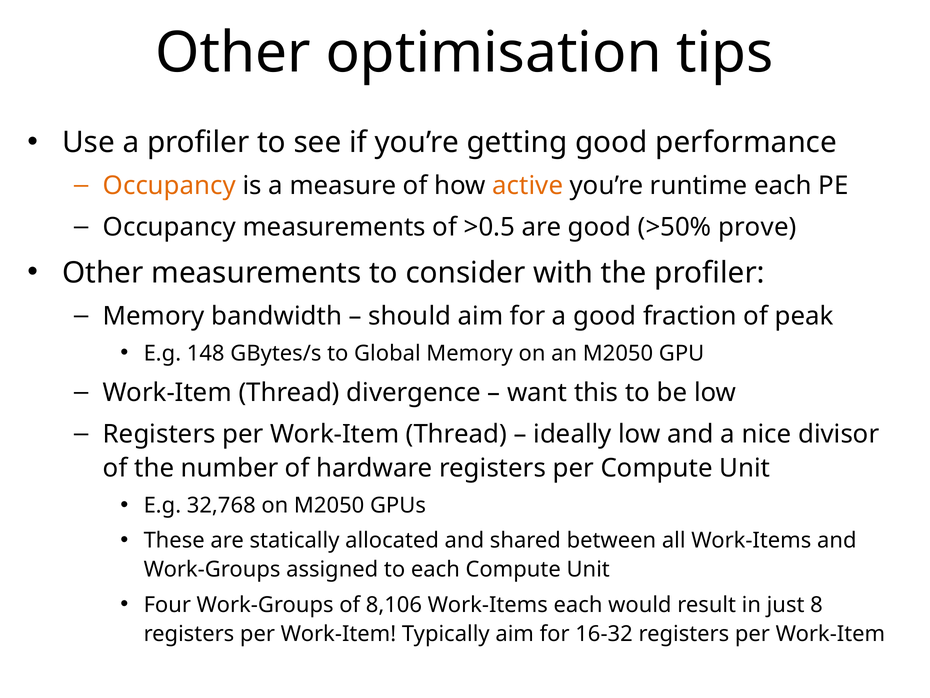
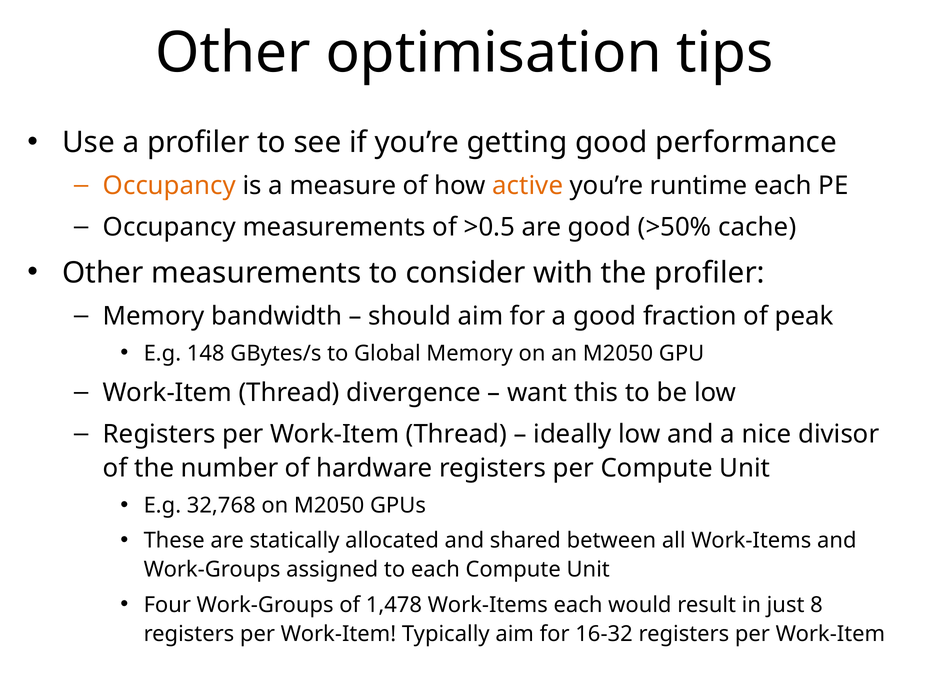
prove: prove -> cache (757, 227)
8,106: 8,106 -> 1,478 (394, 604)
